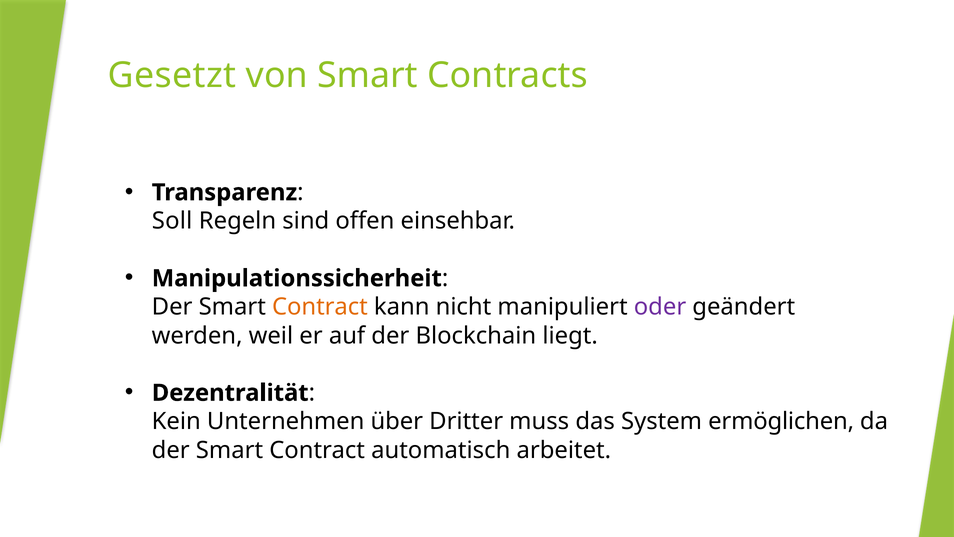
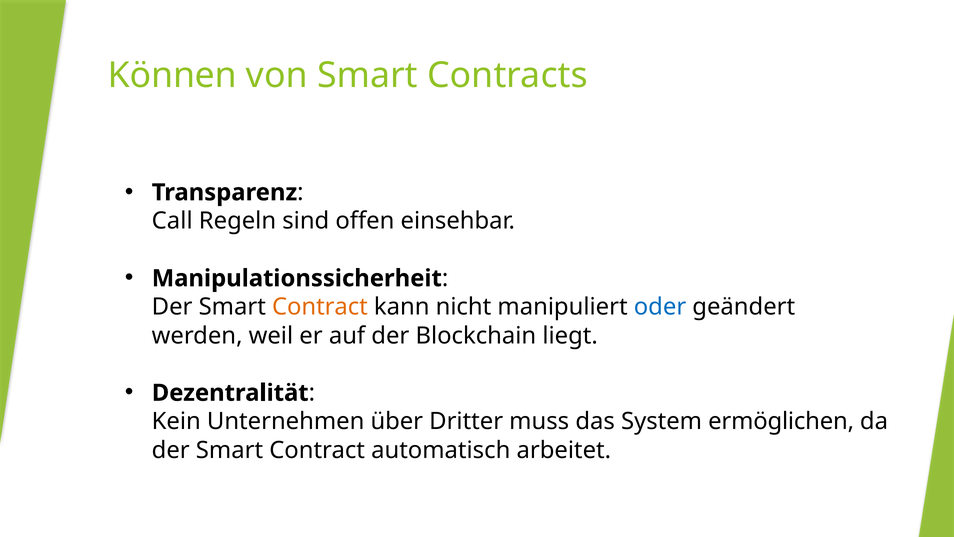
Gesetzt: Gesetzt -> Können (172, 75)
Soll: Soll -> Call (172, 221)
oder colour: purple -> blue (660, 307)
